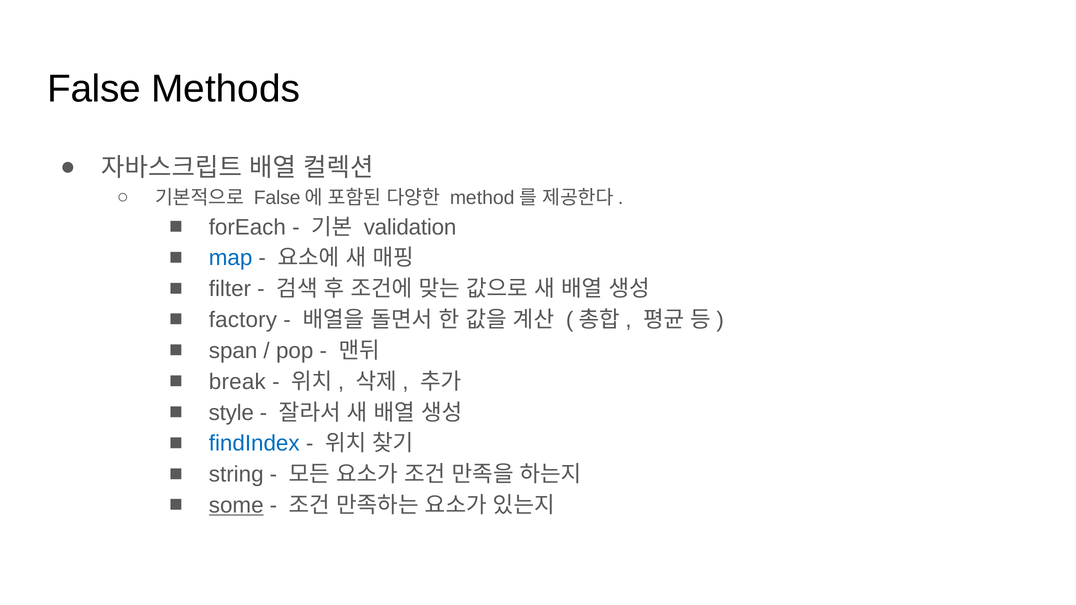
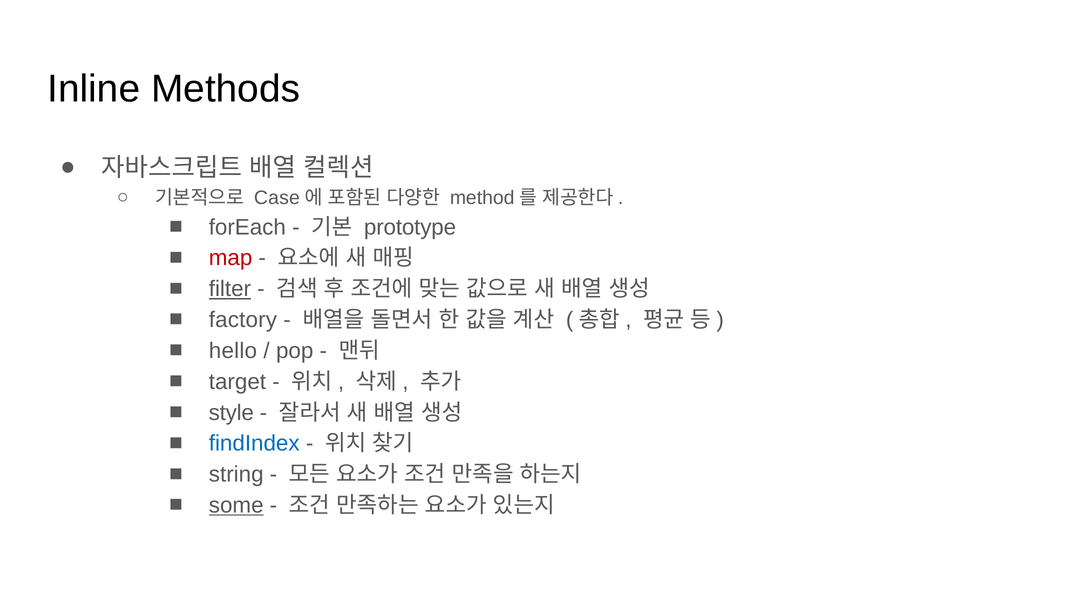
False: False -> Inline (94, 89)
False: False -> Case (277, 198)
validation: validation -> prototype (410, 227)
map colour: blue -> red (231, 258)
filter underline: none -> present (230, 289)
span: span -> hello (233, 351)
break: break -> target (237, 382)
